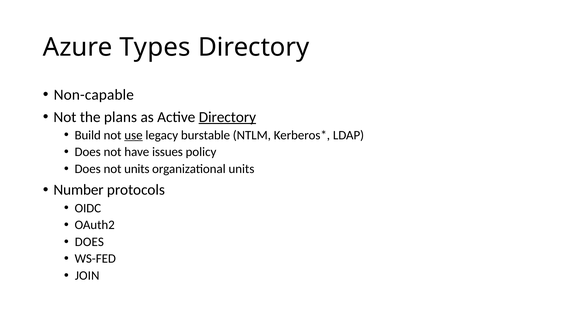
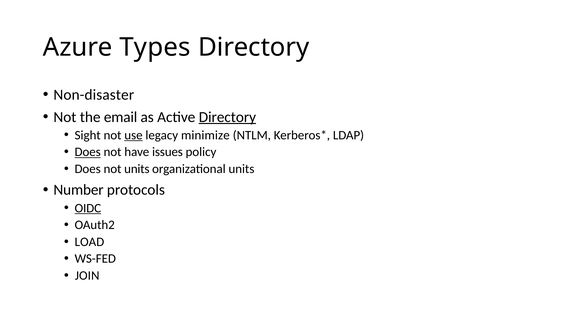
Non-capable: Non-capable -> Non-disaster (94, 95)
plans: plans -> email (121, 117)
Build: Build -> Sight (88, 135)
burstable: burstable -> minimize (205, 135)
Does underline: none -> present (88, 152)
OIDC underline: none -> present (88, 208)
DOES: DOES -> LOAD (89, 242)
